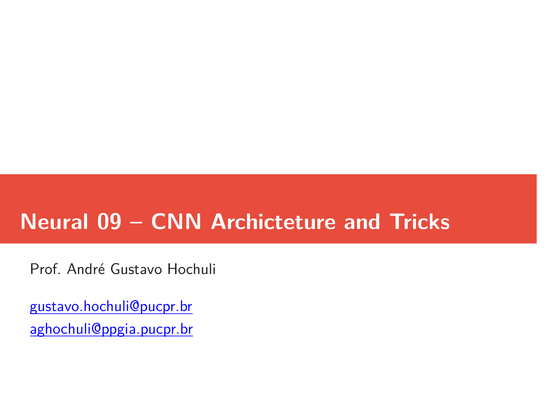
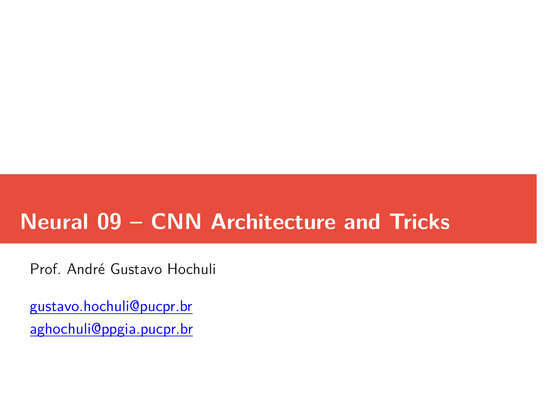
Archicteture: Archicteture -> Architecture (273, 221)
